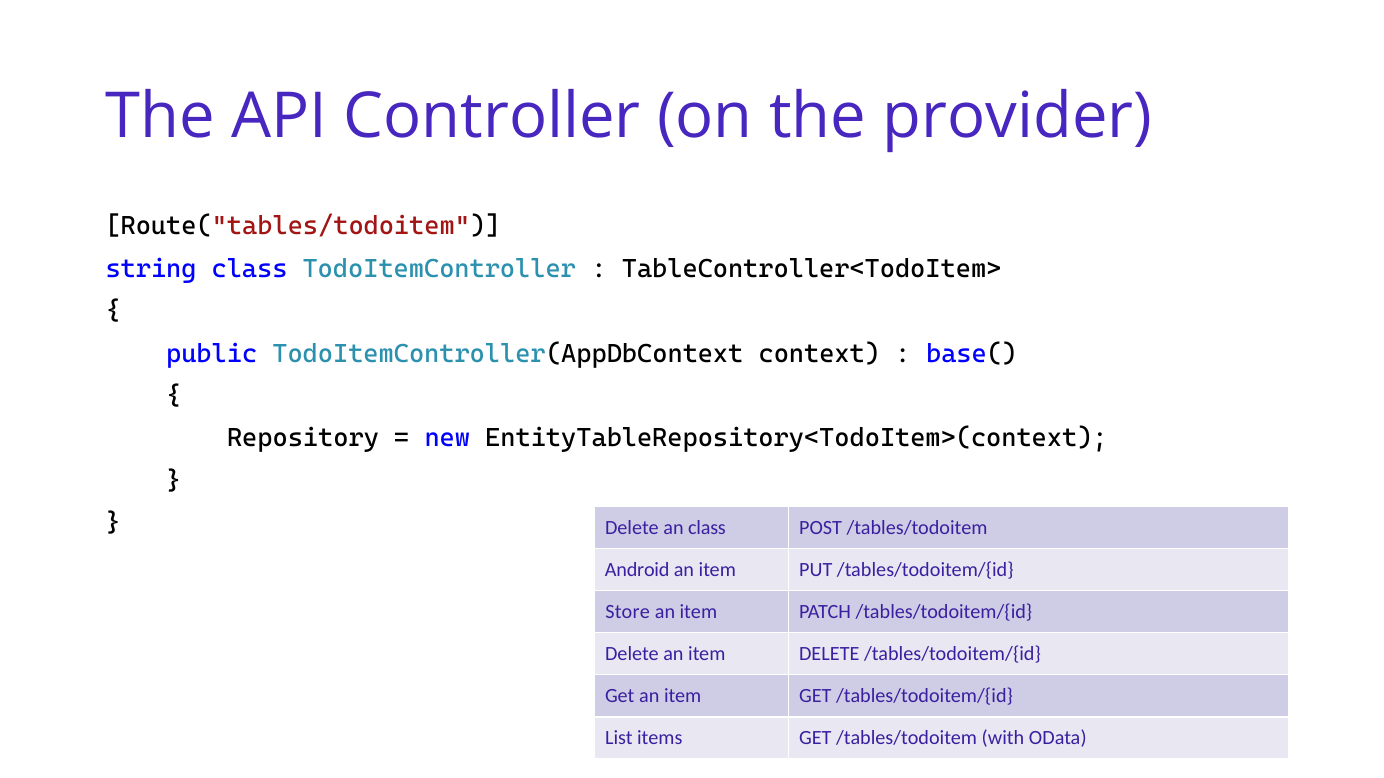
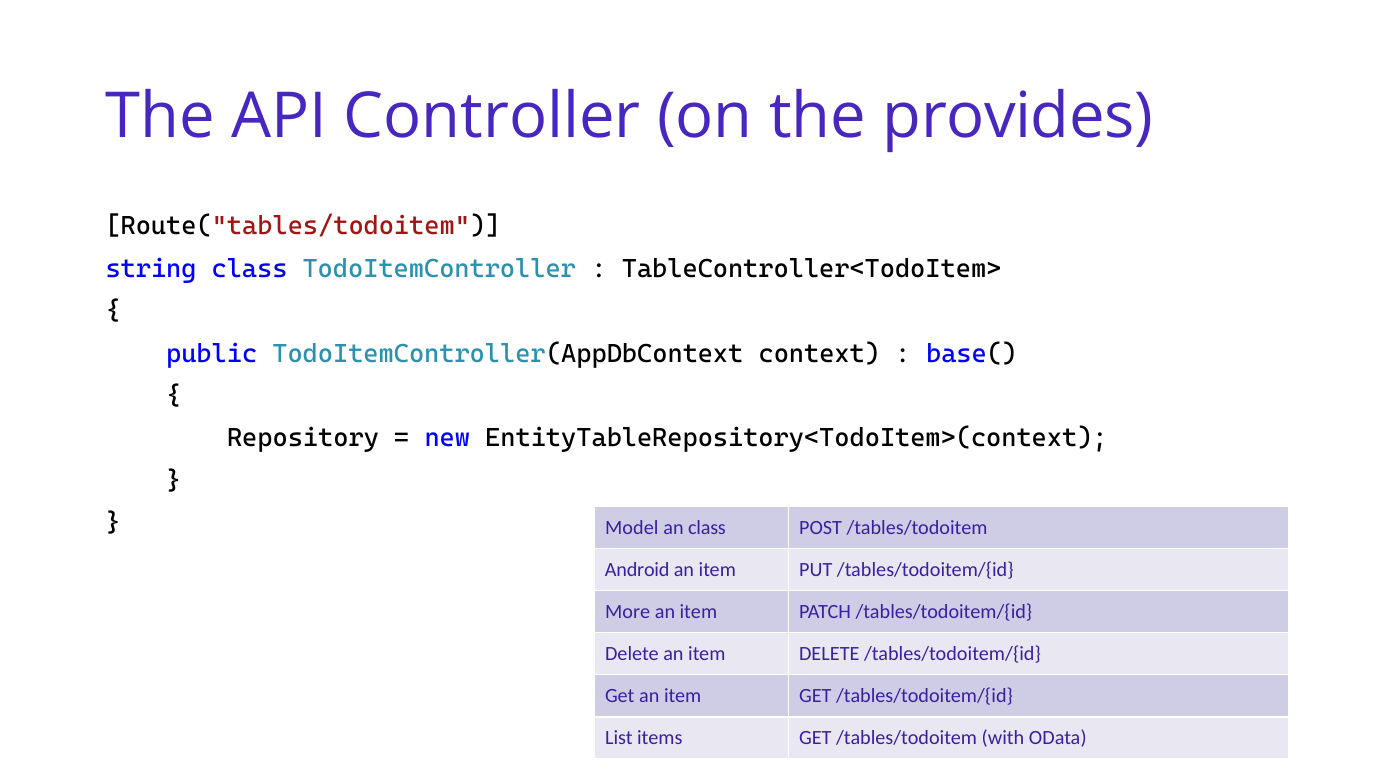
provider: provider -> provides (1018, 116)
Delete: Delete -> Model (632, 528)
Store: Store -> More (628, 612)
